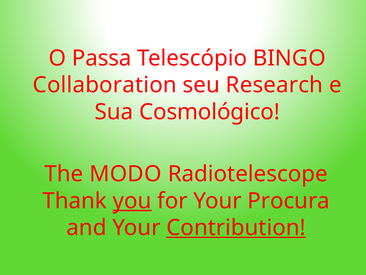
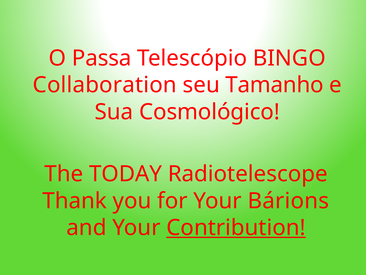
Research: Research -> Tamanho (275, 85)
MODO: MODO -> TODAY (126, 174)
you underline: present -> none (132, 201)
Procura: Procura -> Bárions (288, 201)
